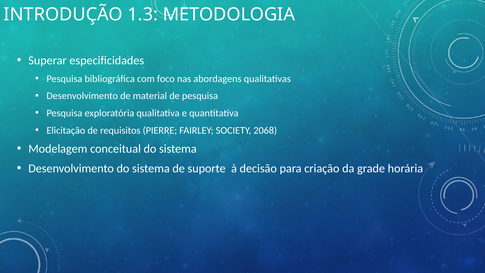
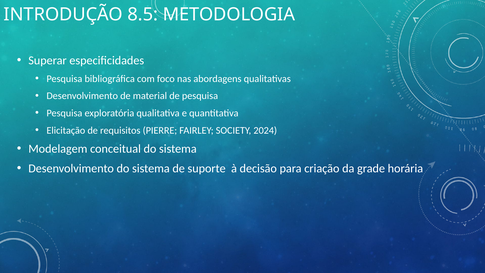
1.3: 1.3 -> 8.5 (143, 15)
2068: 2068 -> 2024 (265, 130)
